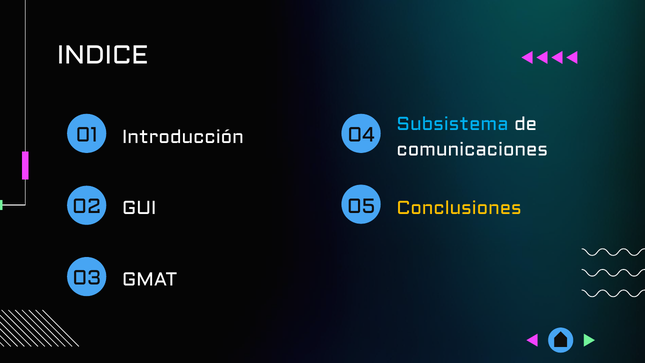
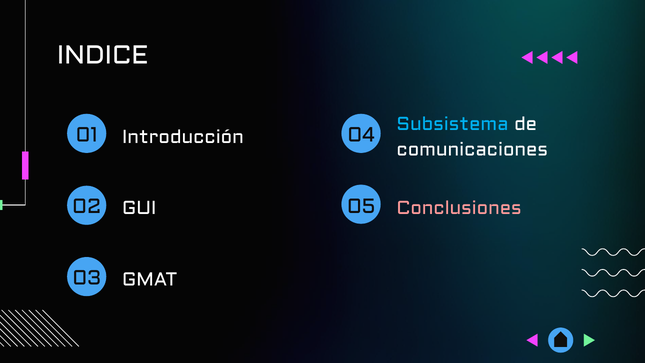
Conclusiones colour: yellow -> pink (459, 208)
